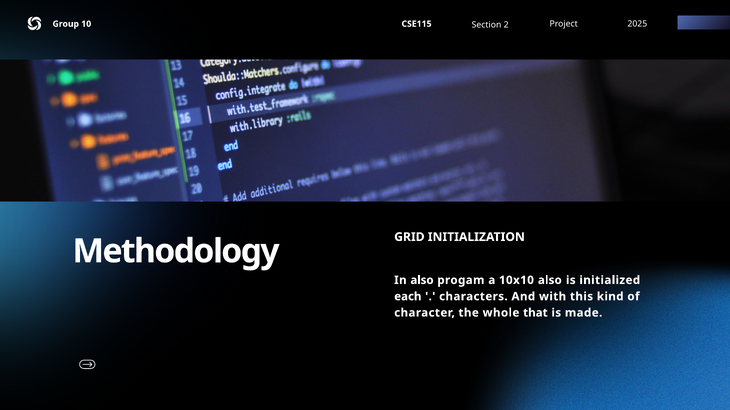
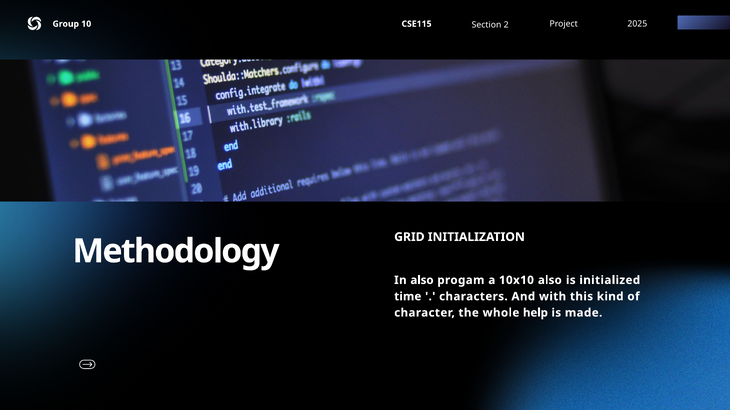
each: each -> time (408, 297)
that: that -> help (535, 313)
